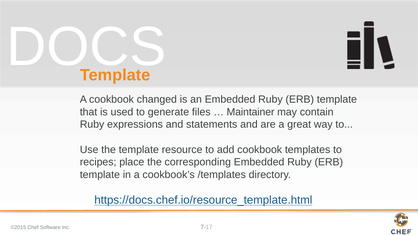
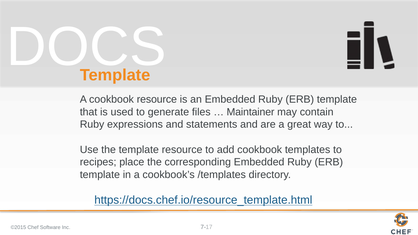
cookbook changed: changed -> resource (157, 100)
